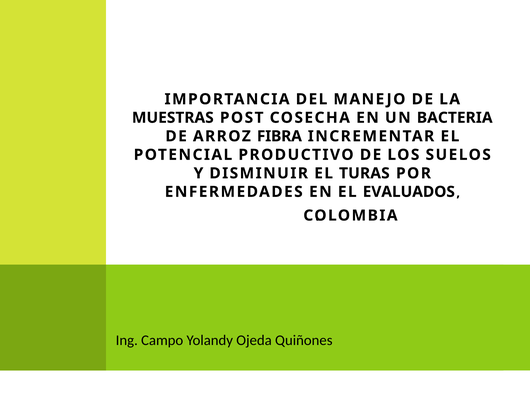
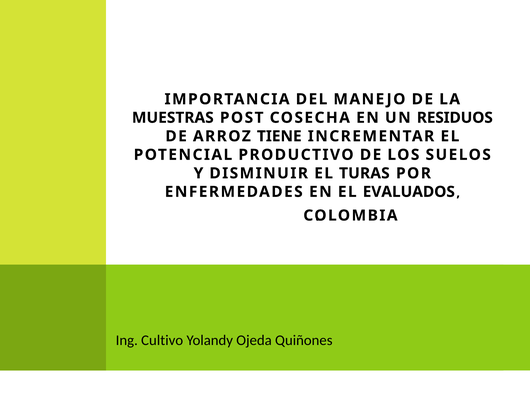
BACTERIA: BACTERIA -> RESIDUOS (455, 118)
FIBRA: FIBRA -> TIENE (279, 136)
Campo: Campo -> Cultivo (162, 341)
